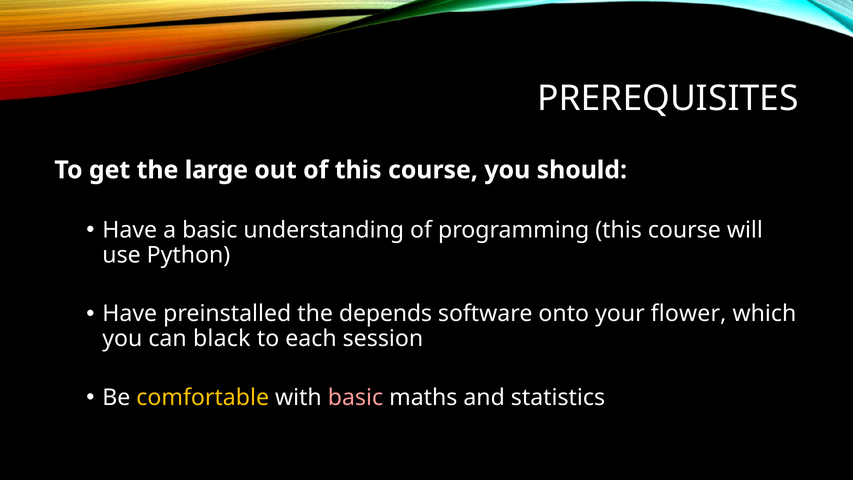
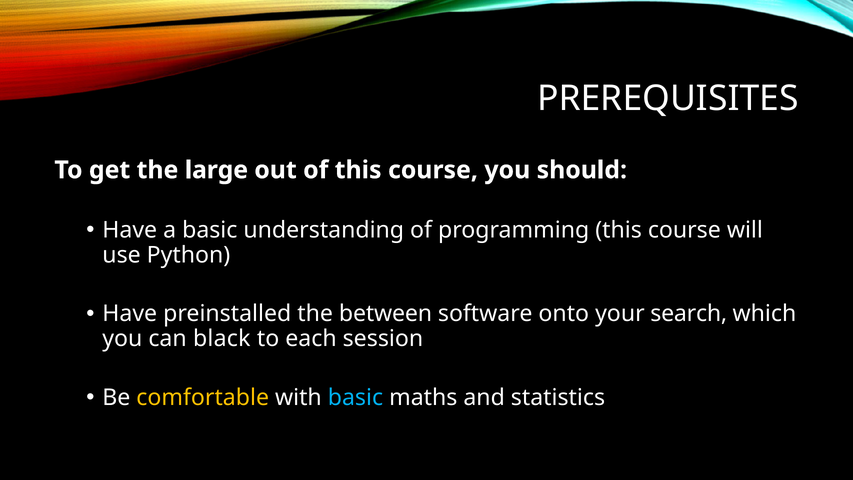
depends: depends -> between (386, 314)
flower: flower -> search (689, 314)
basic colour: pink -> light blue (355, 398)
